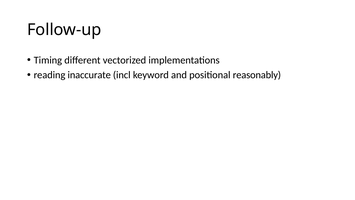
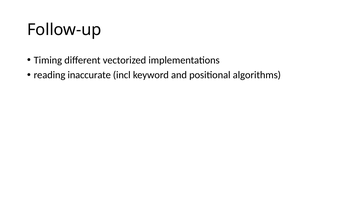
reasonably: reasonably -> algorithms (257, 75)
